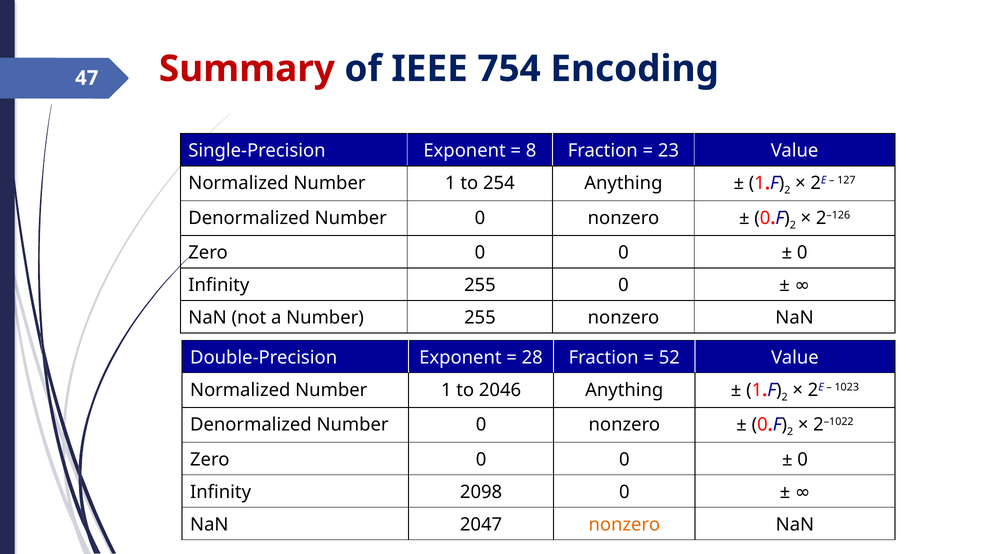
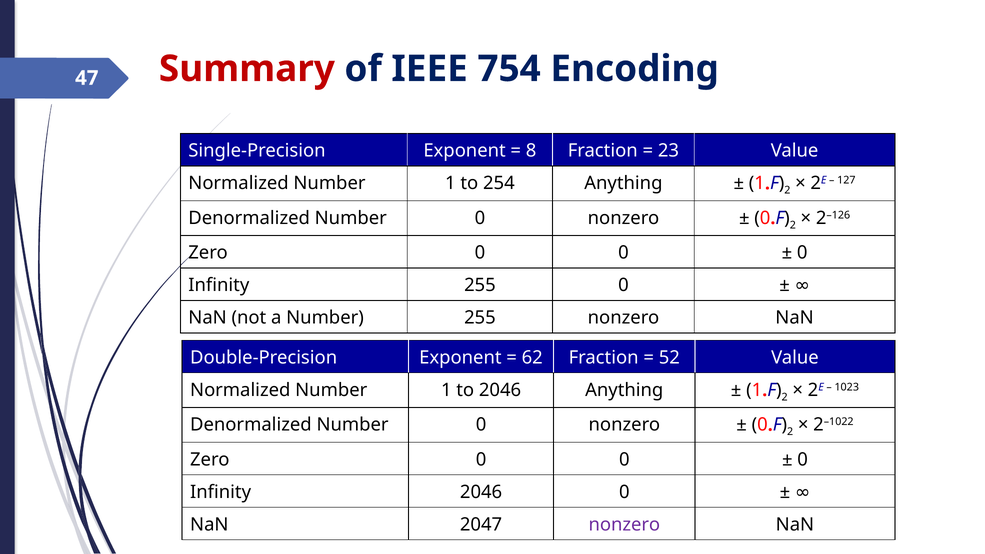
28: 28 -> 62 (532, 358)
Infinity 2098: 2098 -> 2046 (481, 492)
nonzero colour: orange -> purple (624, 525)
